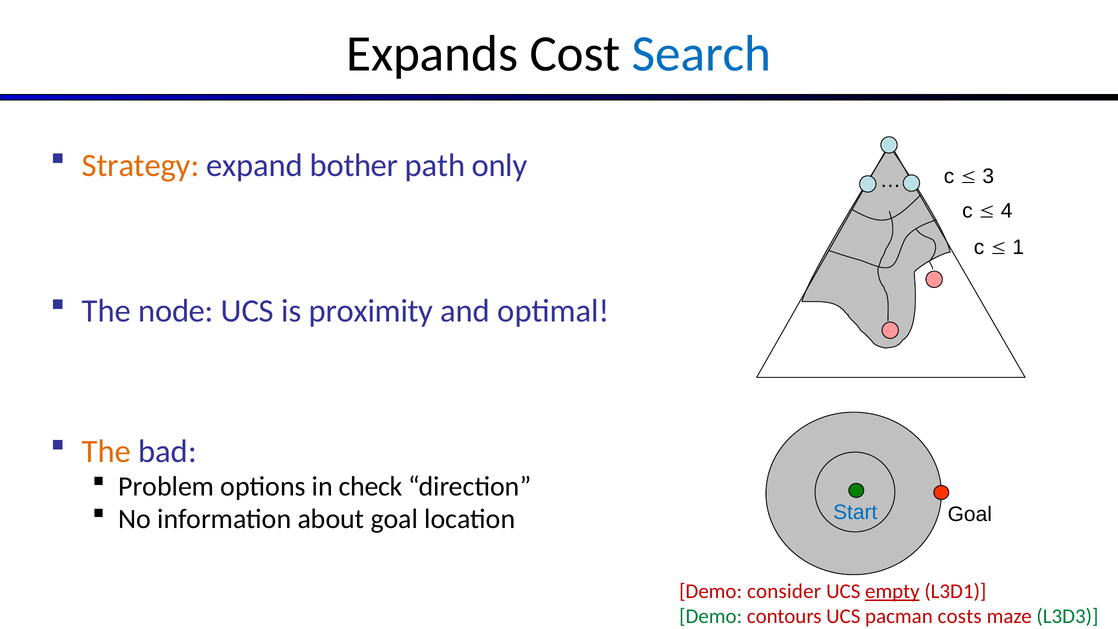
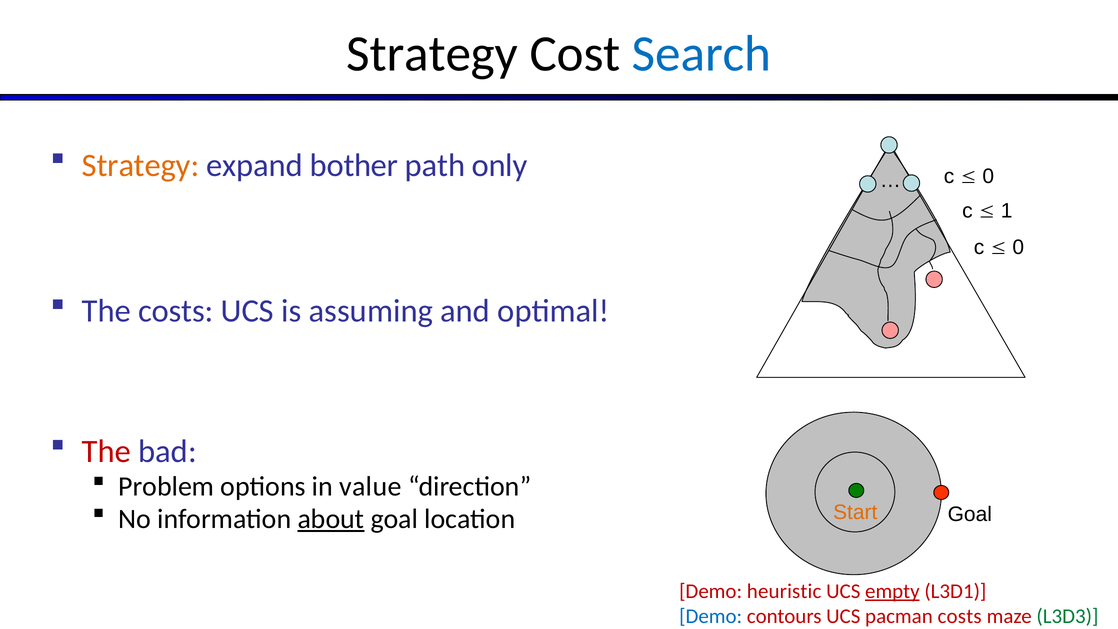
Expands: Expands -> Strategy (432, 54)
3: 3 -> 0 (988, 176)
4: 4 -> 1 (1007, 211)
1: 1 -> 0 (1018, 247)
The node: node -> costs (176, 311)
proximity: proximity -> assuming (371, 311)
The colour: orange -> red (106, 452)
check: check -> value (370, 486)
about underline: none -> present (331, 519)
Start colour: blue -> orange (855, 512)
consider: consider -> heuristic (784, 591)
Demo colour: green -> blue (711, 616)
